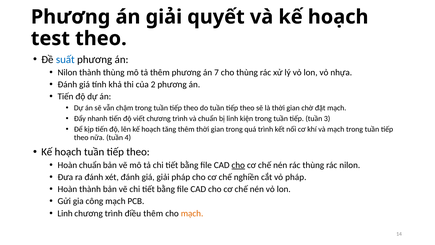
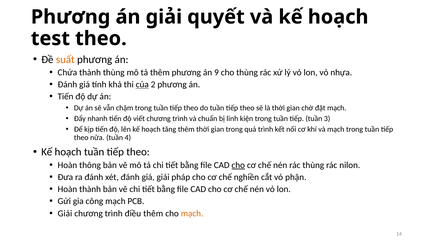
suất colour: blue -> orange (65, 59)
Nilon: Nilon -> Chứa (67, 72)
7: 7 -> 9 (217, 72)
của underline: none -> present (142, 84)
Hoàn chuẩn: chuẩn -> thông (90, 165)
vỏ pháp: pháp -> phận (296, 177)
Linh: Linh -> Giải (65, 213)
